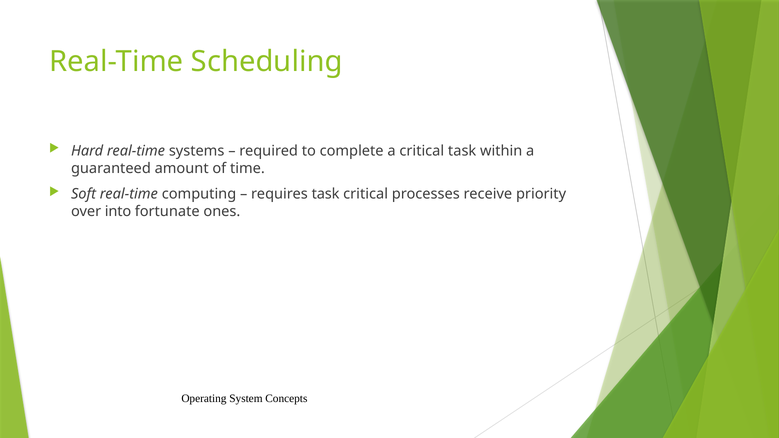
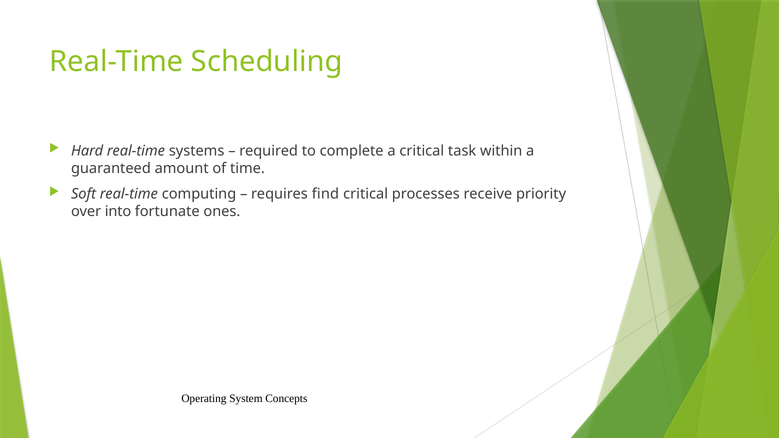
requires task: task -> find (325, 194)
